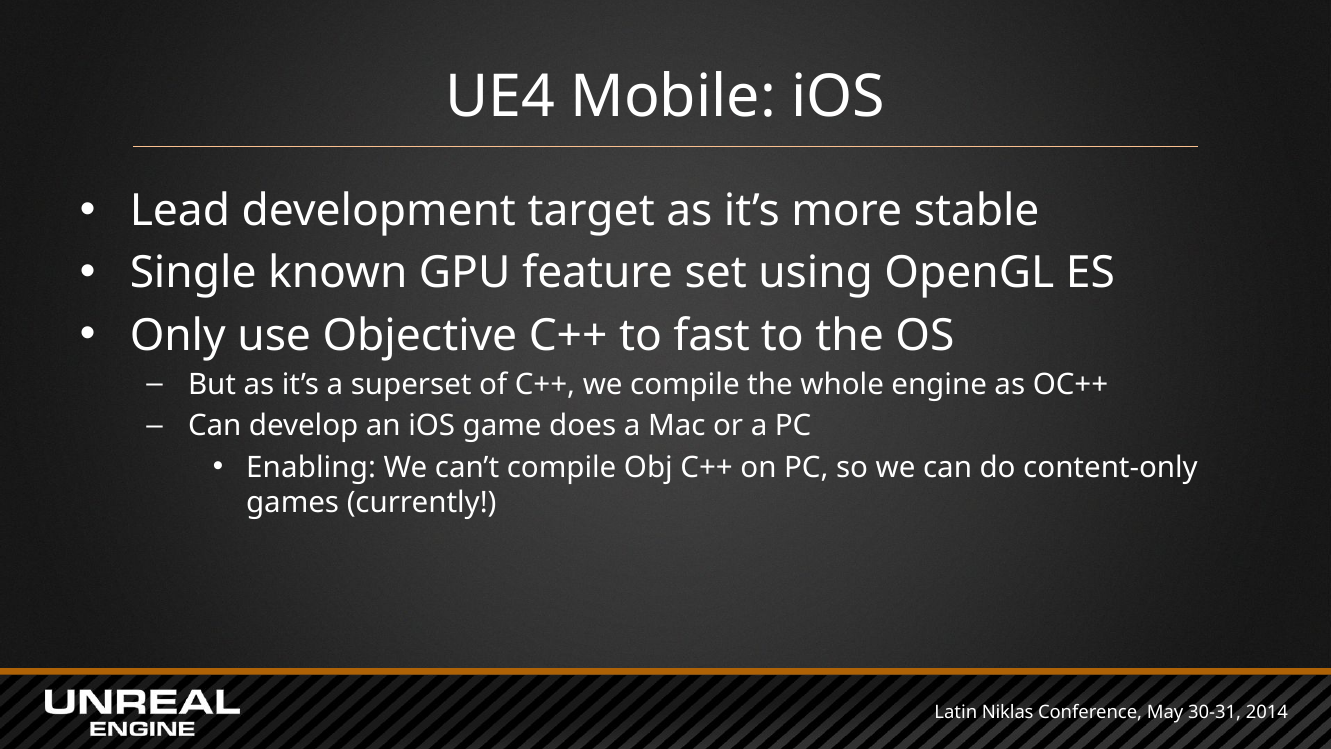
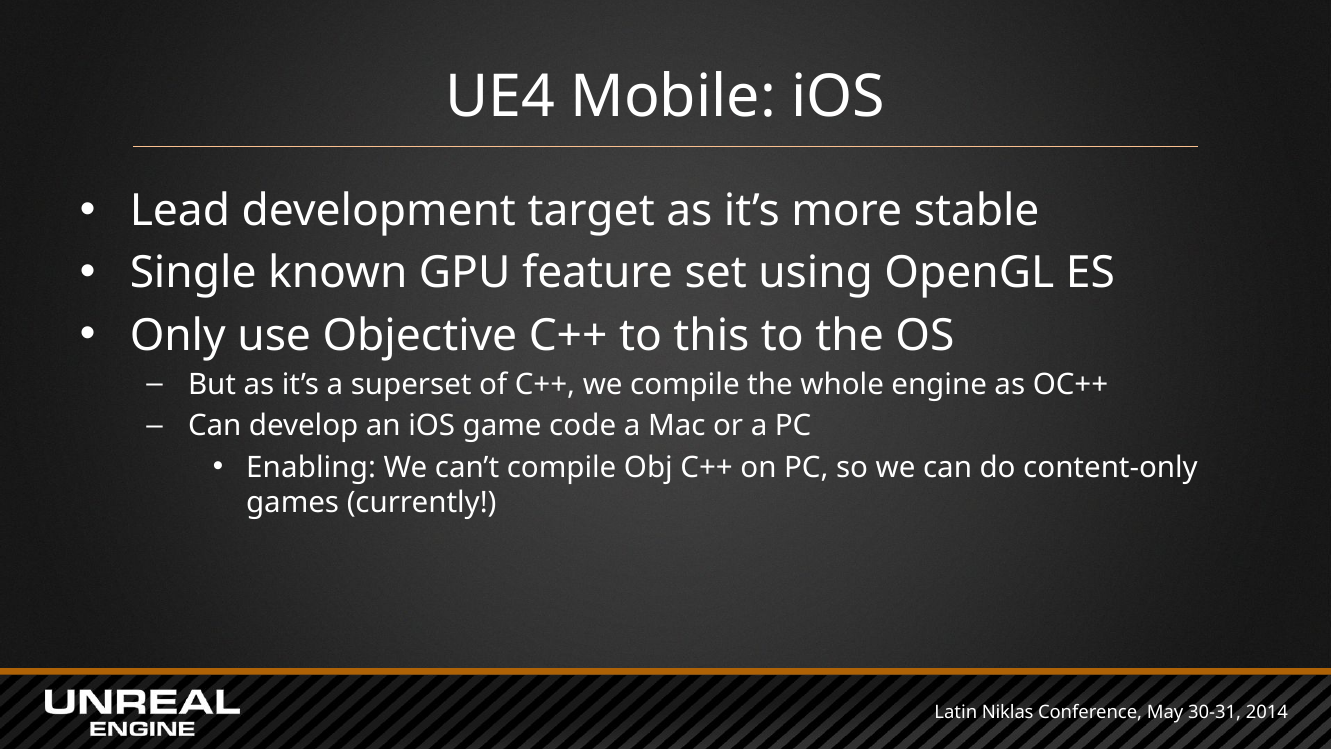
fast: fast -> this (711, 335)
does: does -> code (583, 426)
